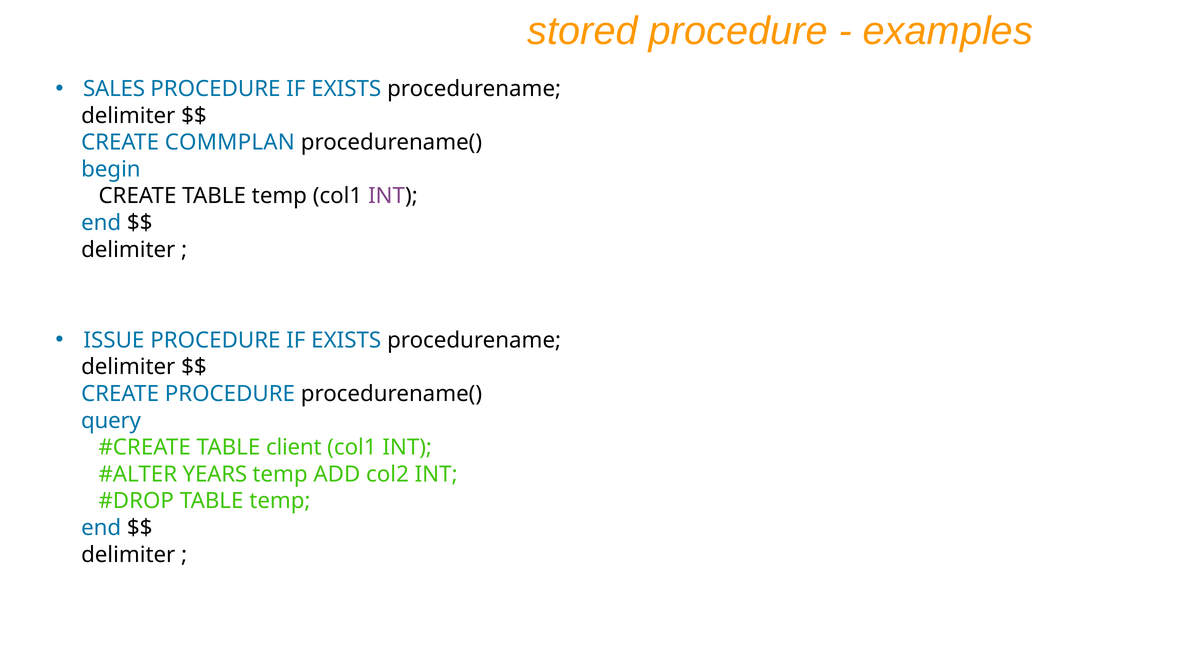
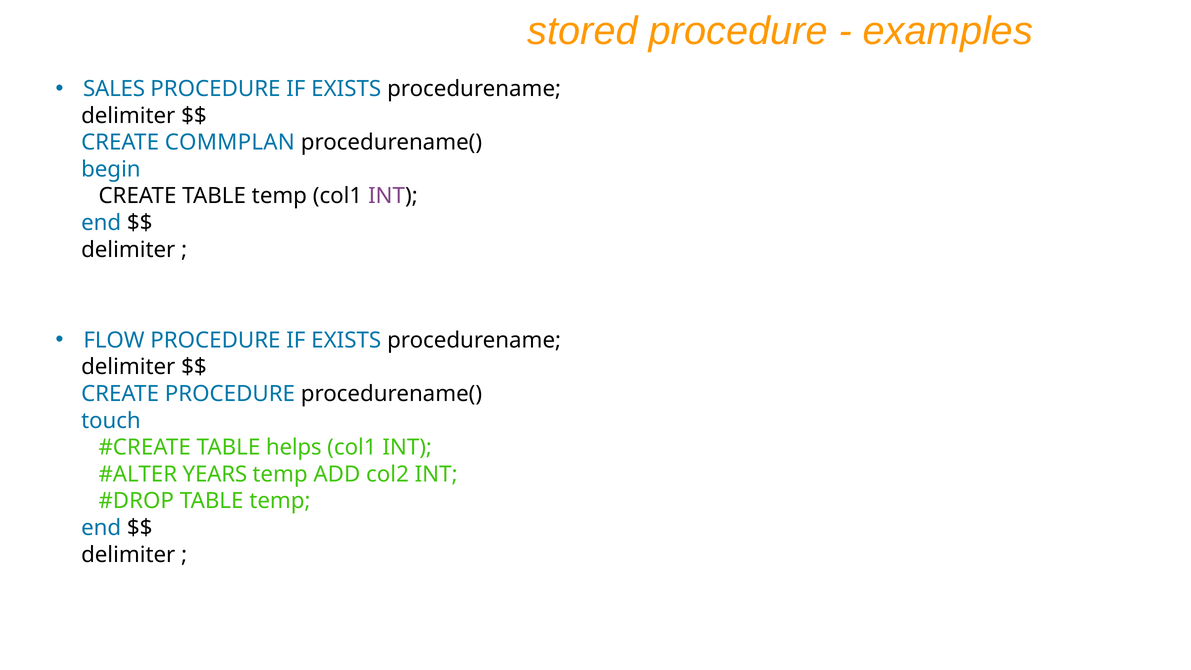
ISSUE: ISSUE -> FLOW (114, 340)
query: query -> touch (111, 421)
client: client -> helps (294, 447)
